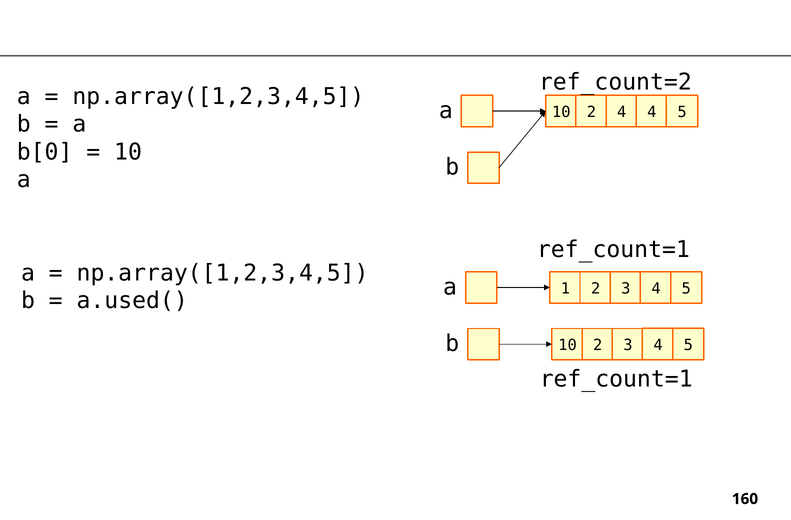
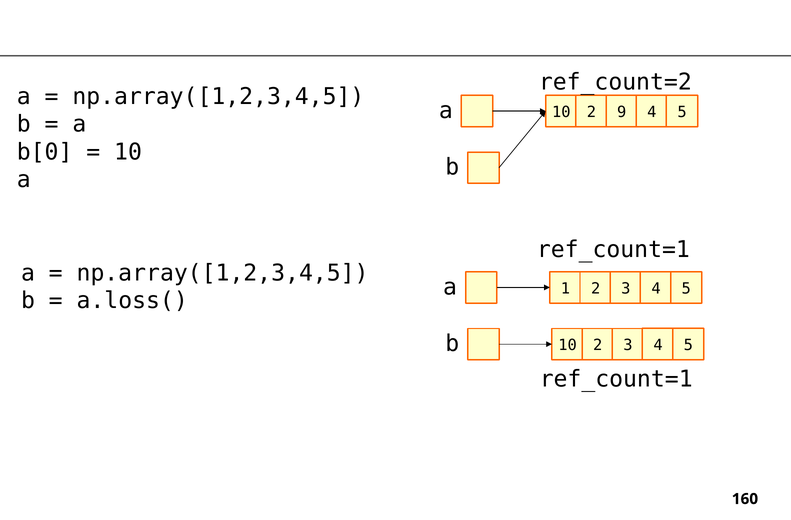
2 4: 4 -> 9 (622, 112)
a.used(: a.used( -> a.loss( (132, 300)
